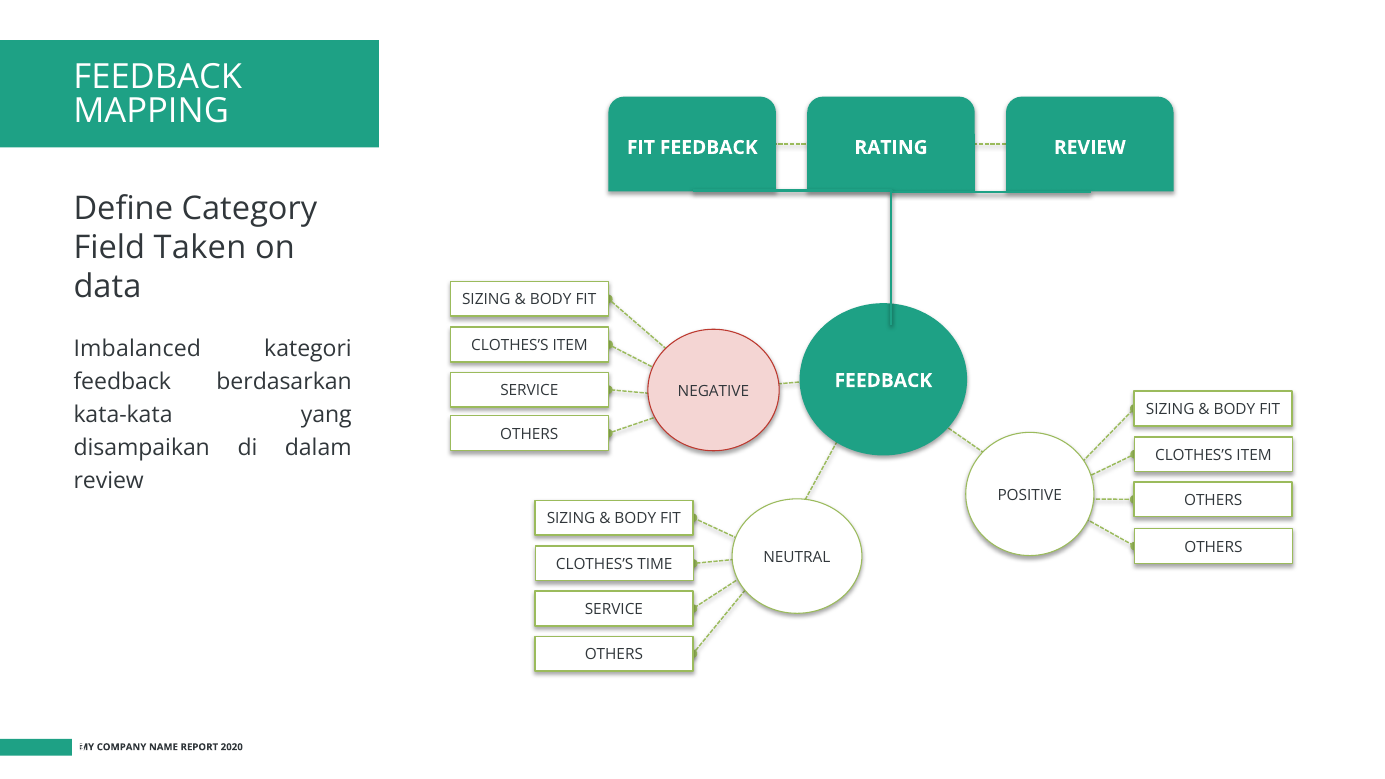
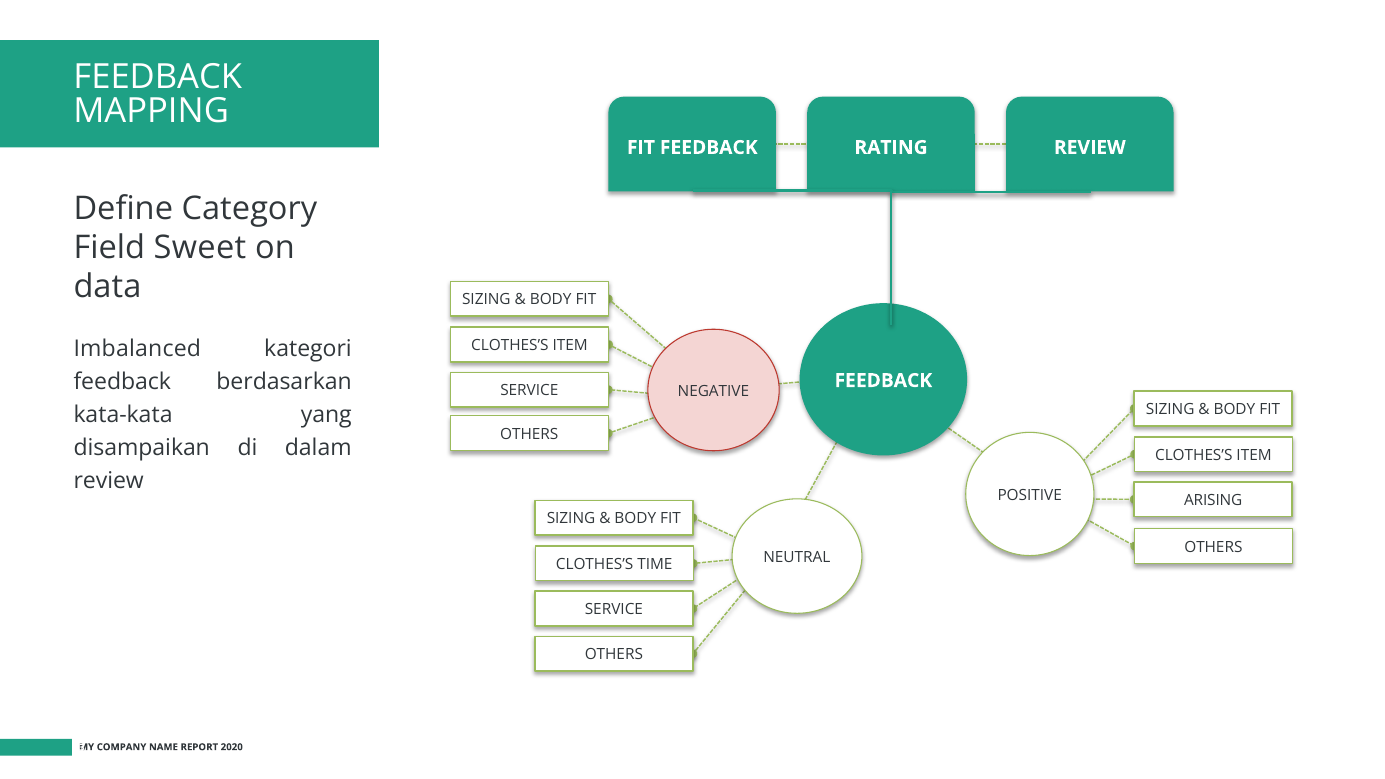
Taken: Taken -> Sweet (200, 247)
OTHERS: OTHERS -> ARISING (1213, 500)
